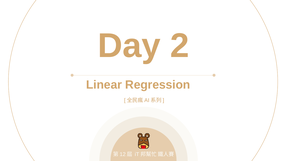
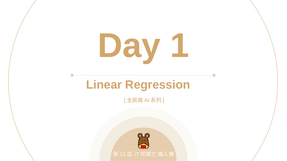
2: 2 -> 1 (180, 46)
